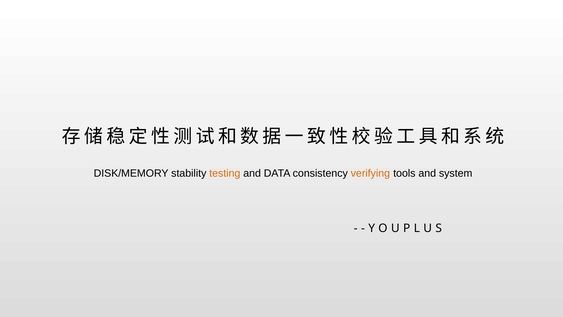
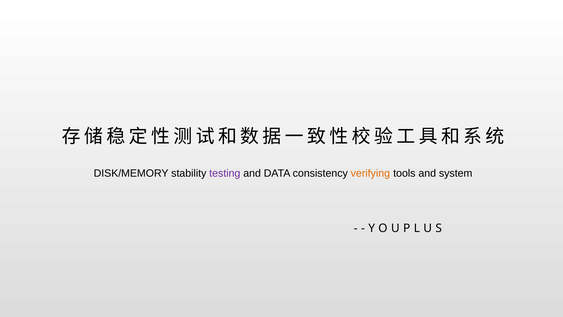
testing colour: orange -> purple (225, 173)
